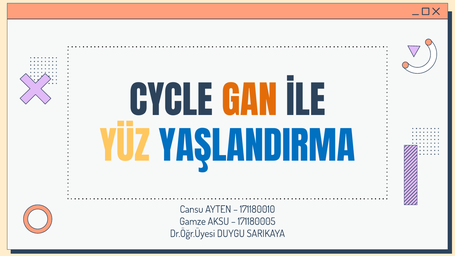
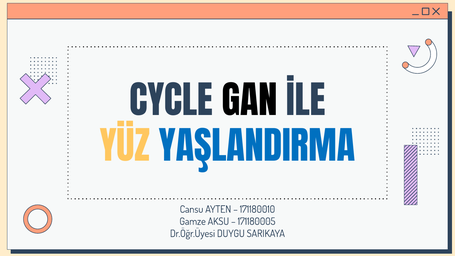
GAN colour: orange -> black (250, 103)
